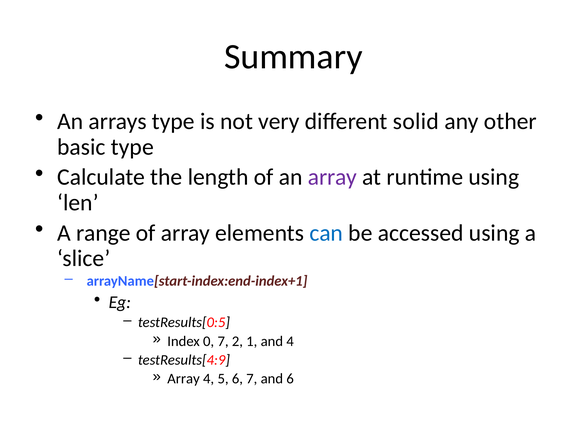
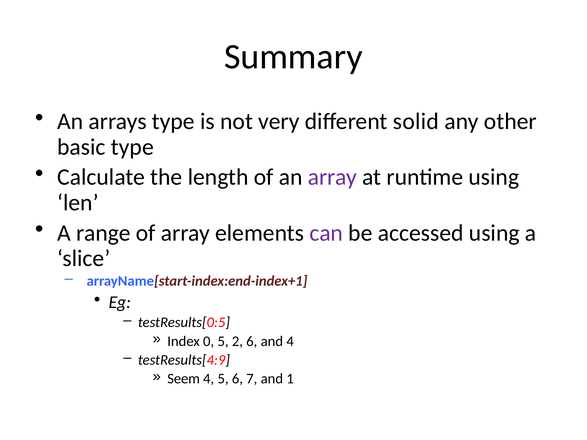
can colour: blue -> purple (326, 233)
0 7: 7 -> 5 (223, 341)
2 1: 1 -> 6 (252, 341)
Array: Array -> Seem (184, 379)
and 6: 6 -> 1 (290, 379)
